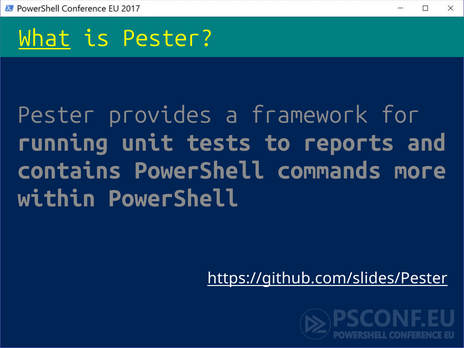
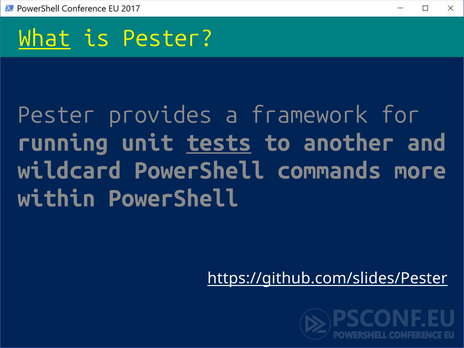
tests underline: none -> present (219, 143)
reports: reports -> another (349, 143)
contains: contains -> wildcard (69, 171)
